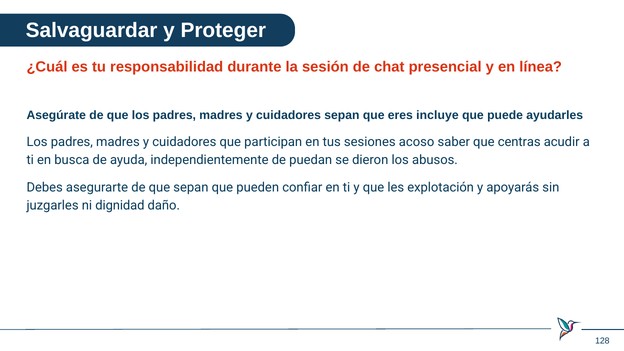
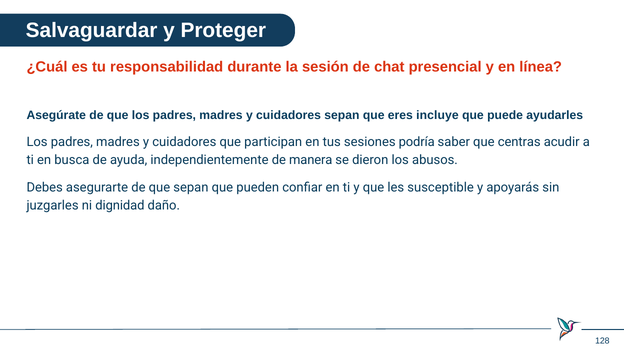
acoso: acoso -> podría (417, 142)
puedan: puedan -> manera (311, 160)
explotación: explotación -> susceptible (441, 187)
